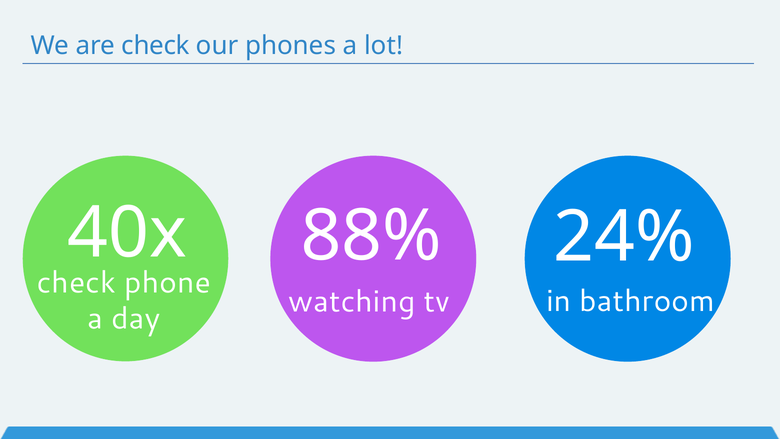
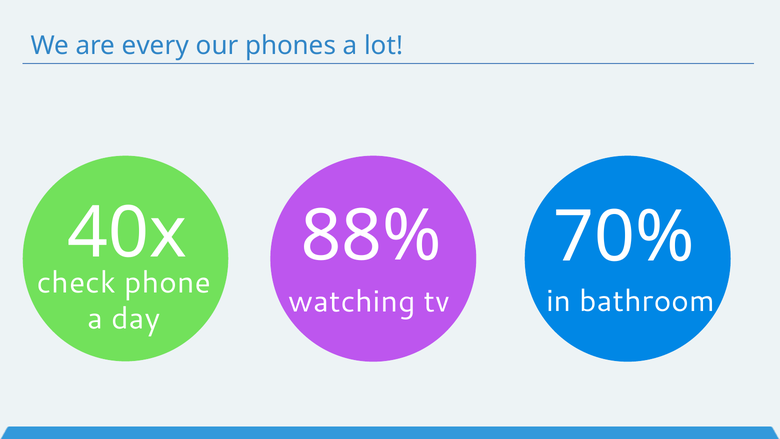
are check: check -> every (155, 46)
24%: 24% -> 70% (624, 237)
